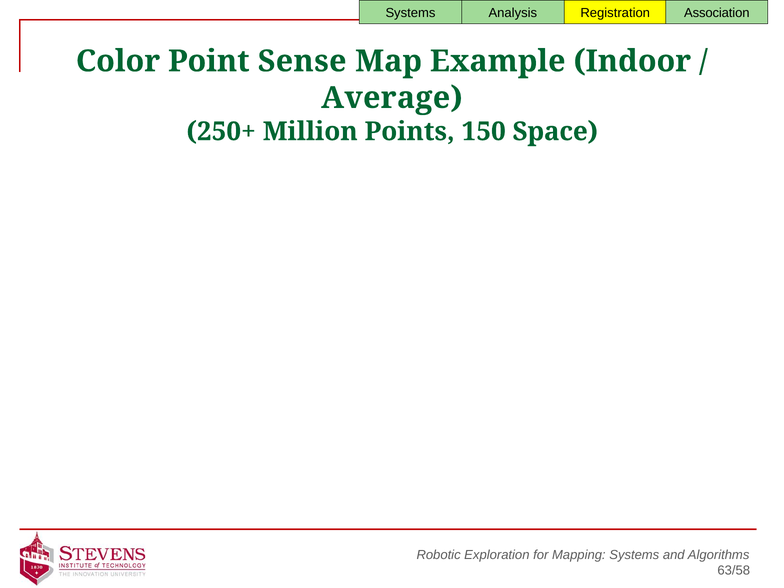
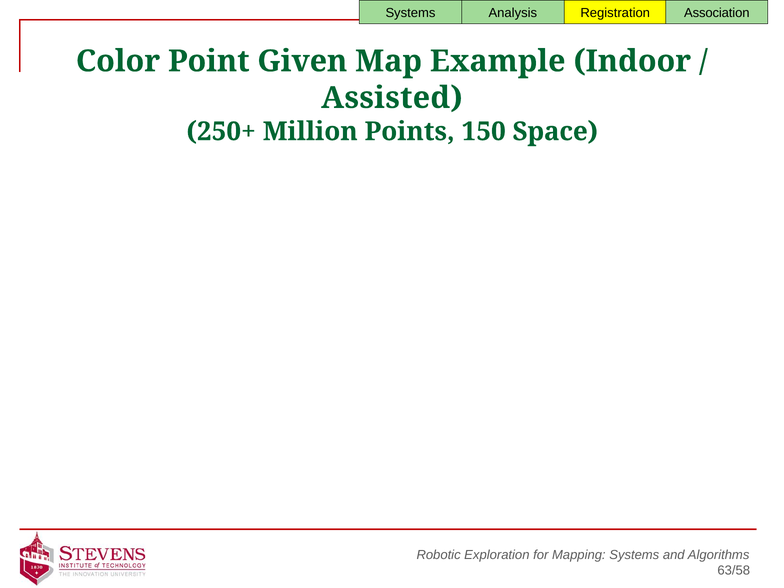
Sense: Sense -> Given (302, 61)
Average: Average -> Assisted (392, 98)
